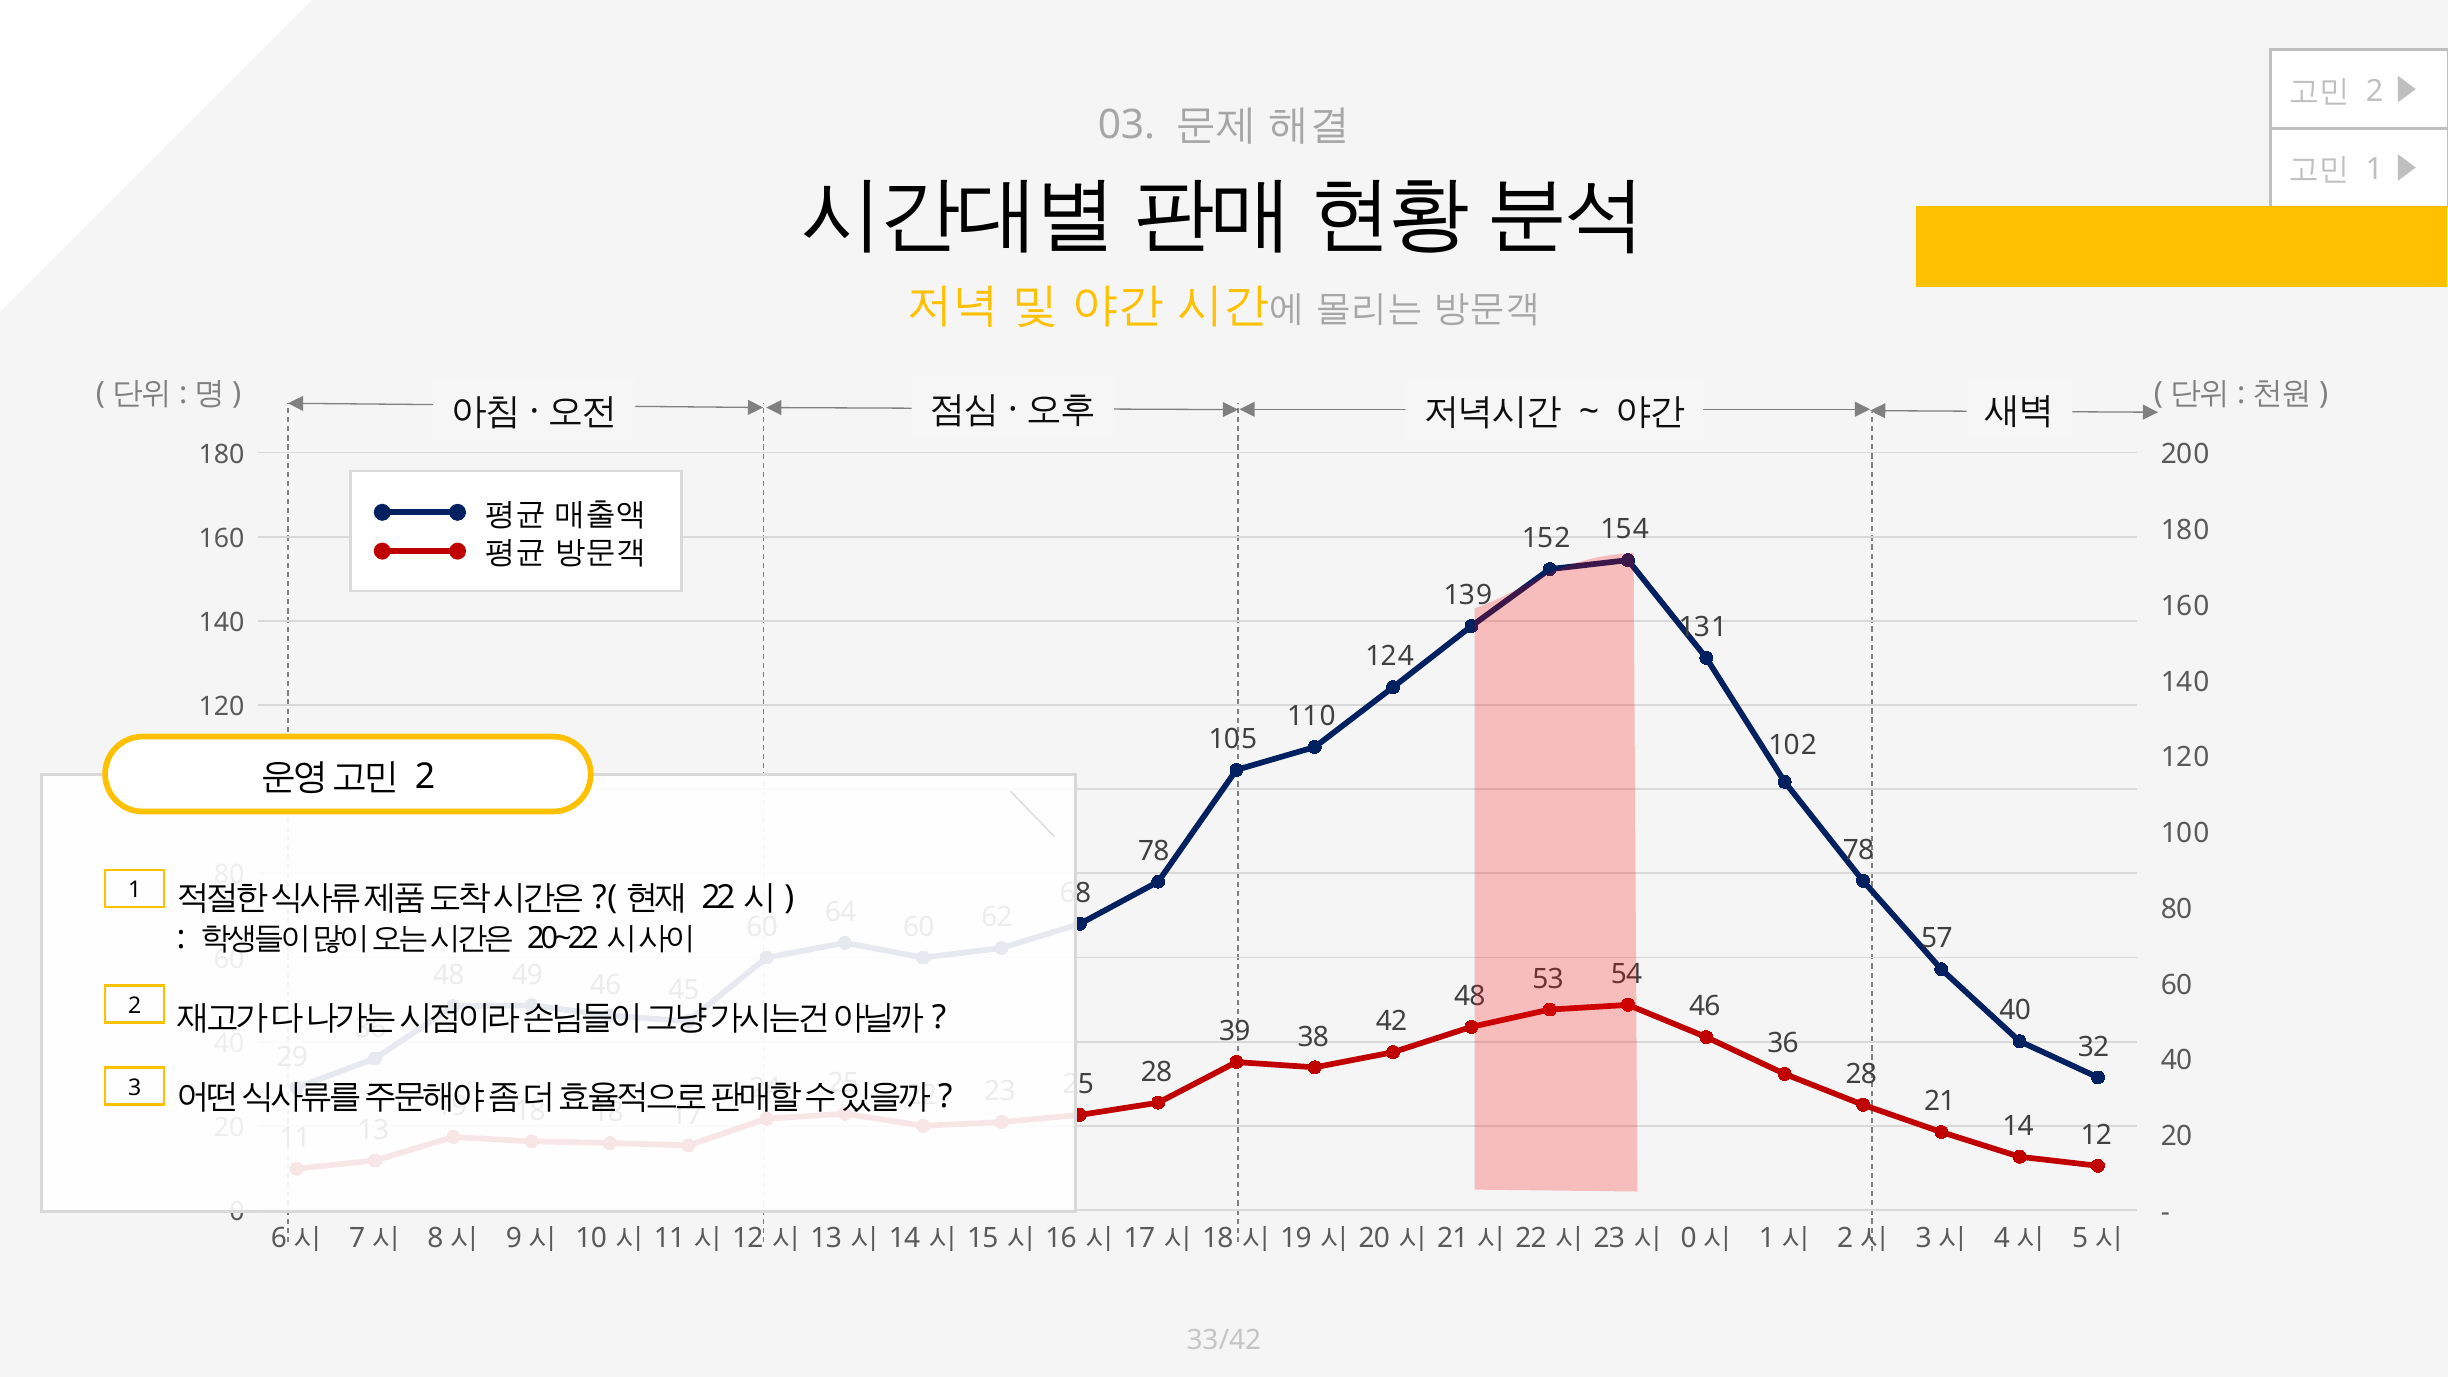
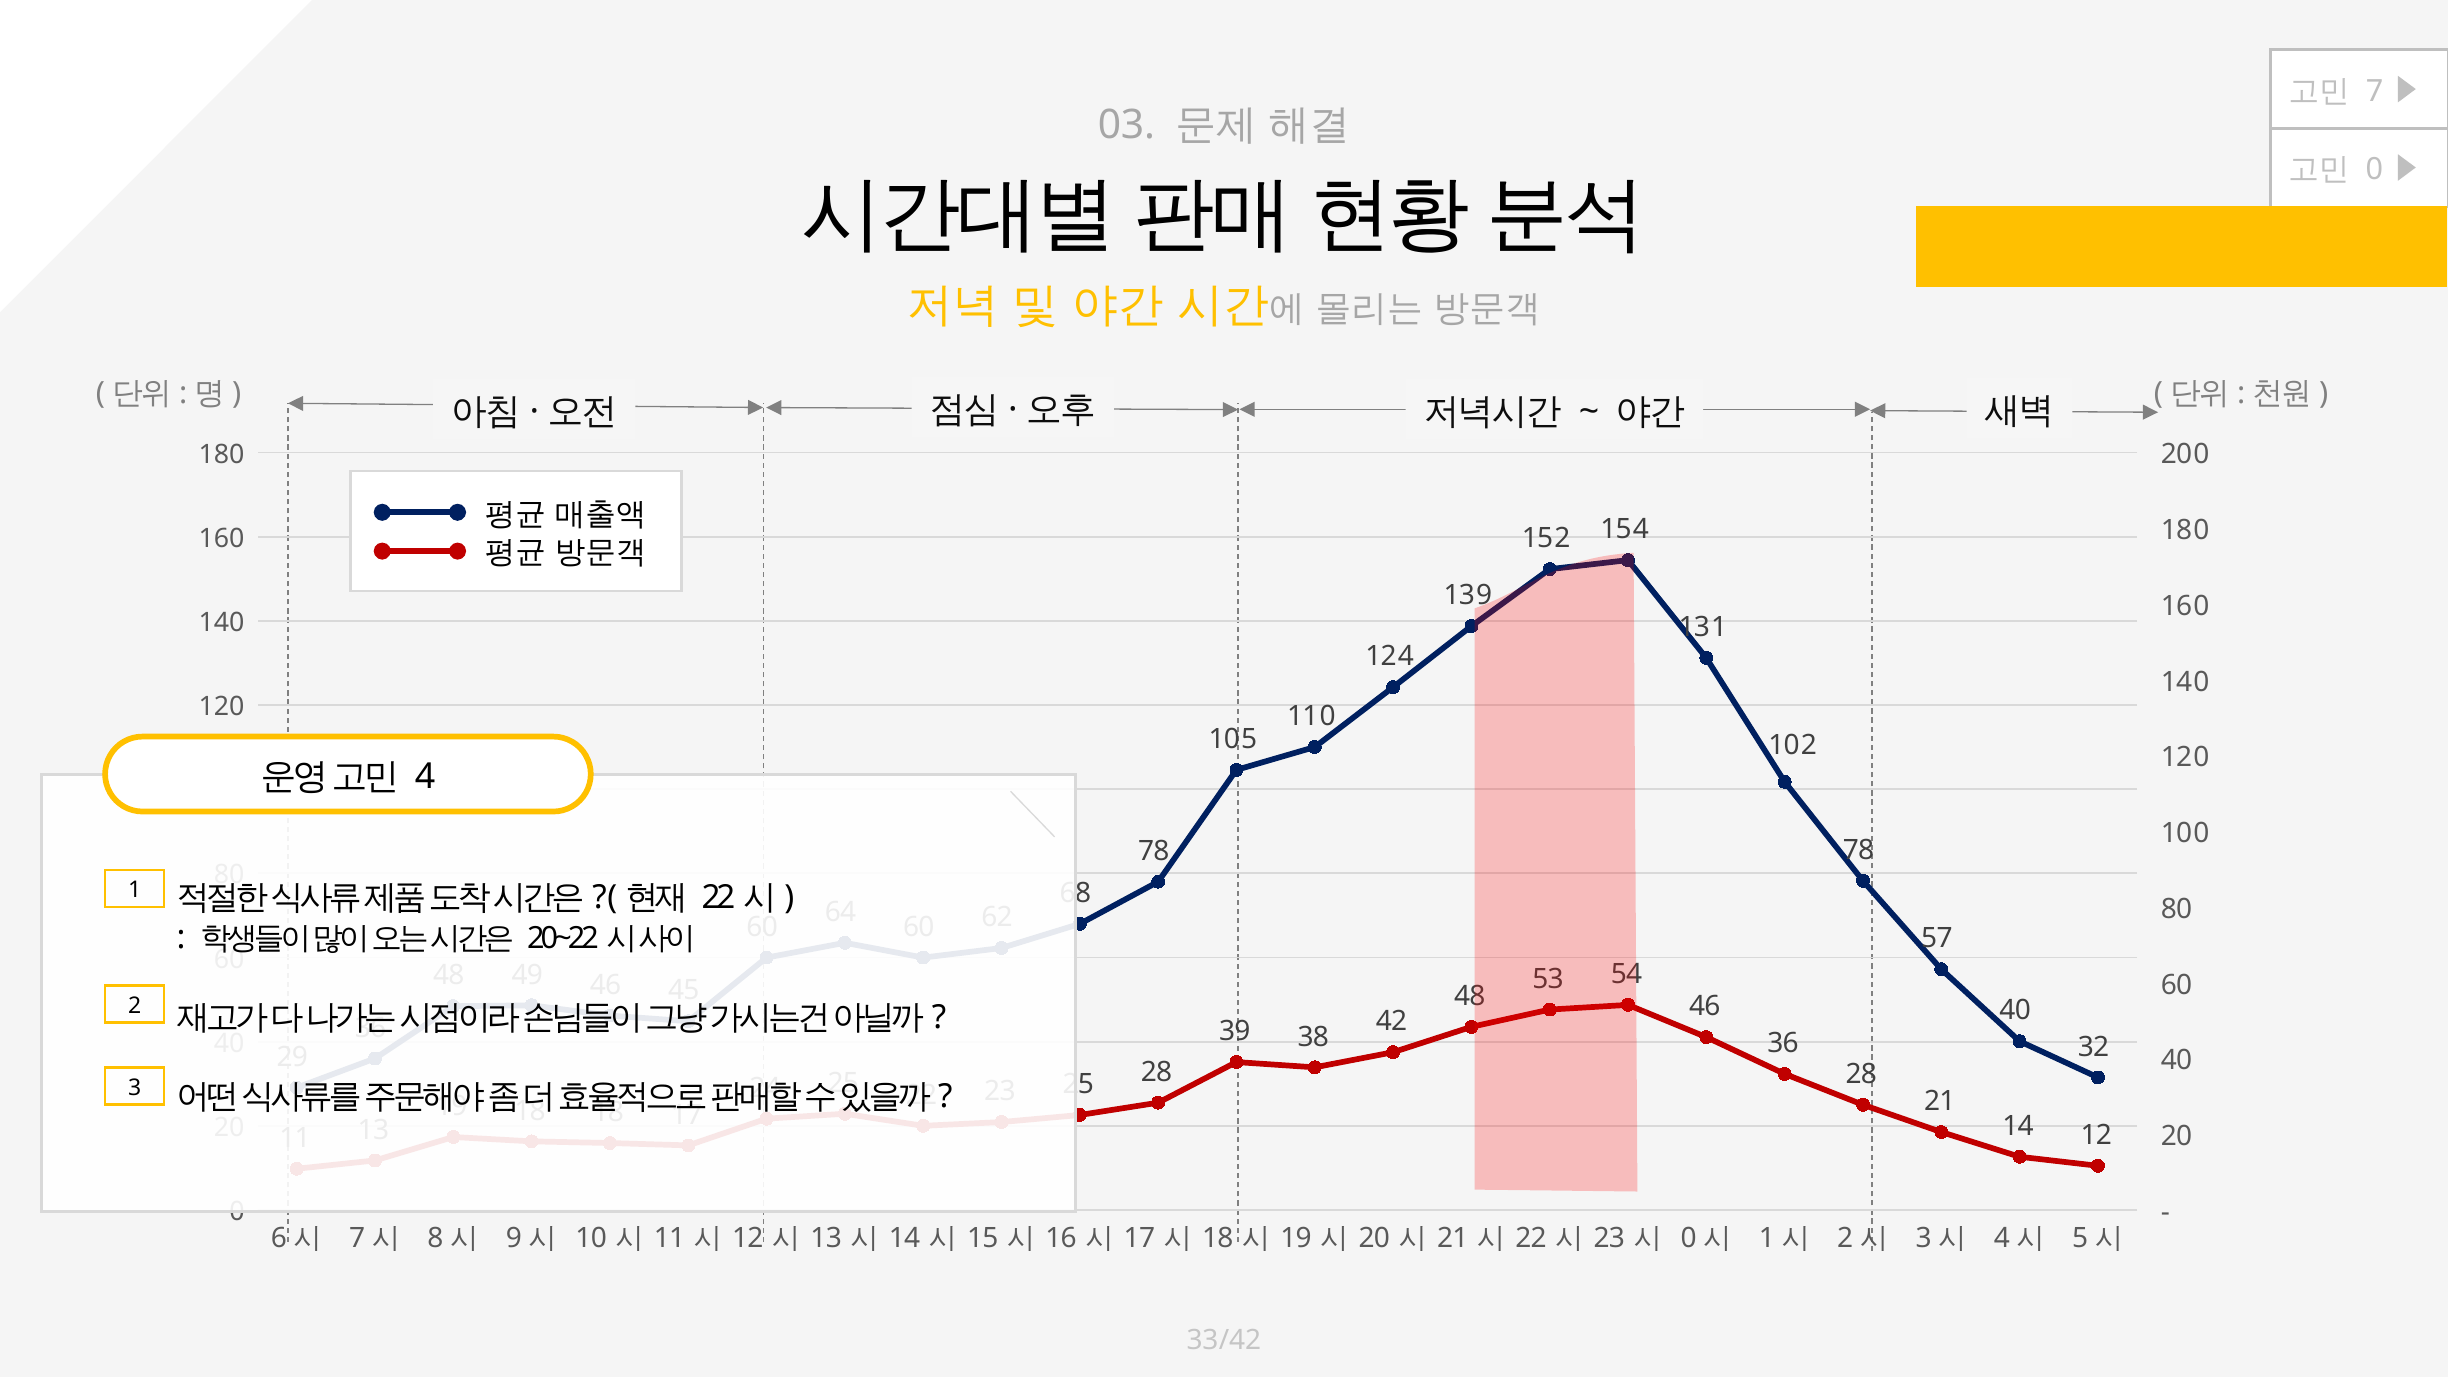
2: 2 -> 7 (2375, 91)
1: 1 -> 0 (2374, 170)
2: 2 -> 4 (425, 776)
